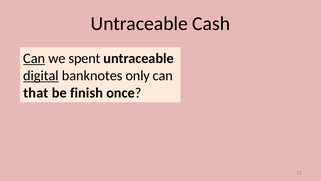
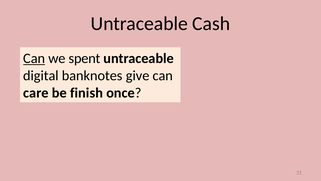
digital underline: present -> none (41, 76)
only: only -> give (138, 76)
that: that -> care (36, 93)
